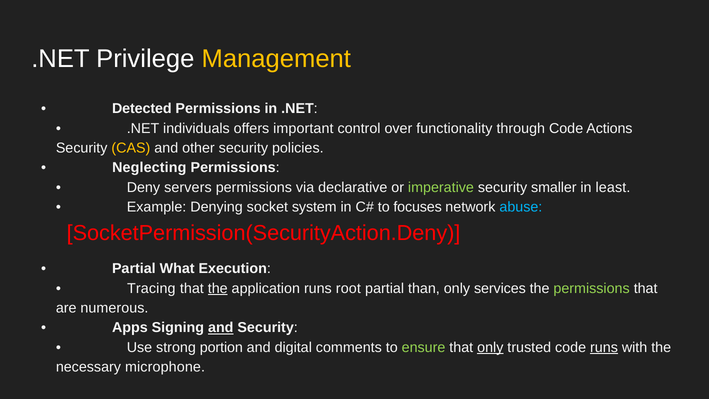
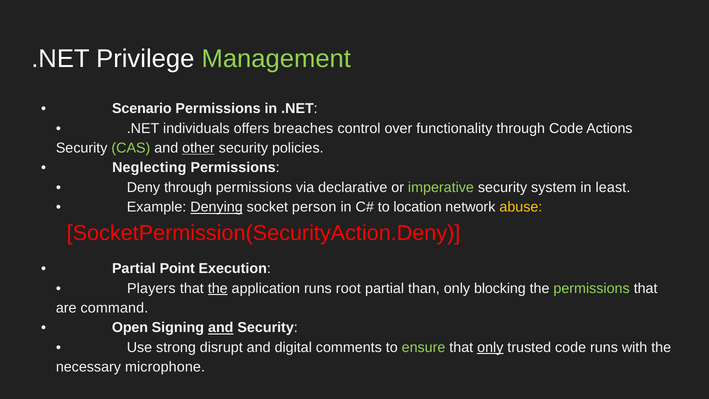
Management colour: yellow -> light green (276, 59)
Detected: Detected -> Scenario (142, 109)
important: important -> breaches (303, 128)
CAS colour: yellow -> light green (131, 148)
other underline: none -> present (198, 148)
Deny servers: servers -> through (188, 187)
smaller: smaller -> system (554, 187)
Denying underline: none -> present (217, 207)
system: system -> person (314, 207)
focuses: focuses -> location (418, 207)
abuse colour: light blue -> yellow (521, 207)
What: What -> Point (177, 269)
Tracing: Tracing -> Players (151, 288)
services: services -> blocking (500, 288)
numerous: numerous -> command (114, 308)
Apps: Apps -> Open (130, 328)
portion: portion -> disrupt (221, 347)
runs underline: present -> none (604, 347)
